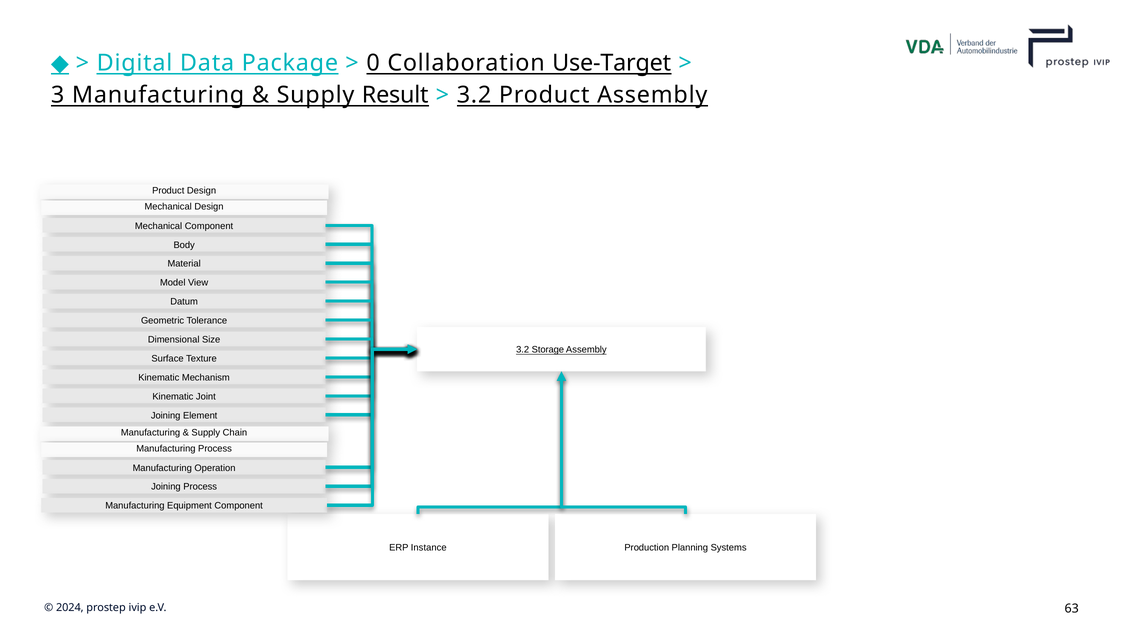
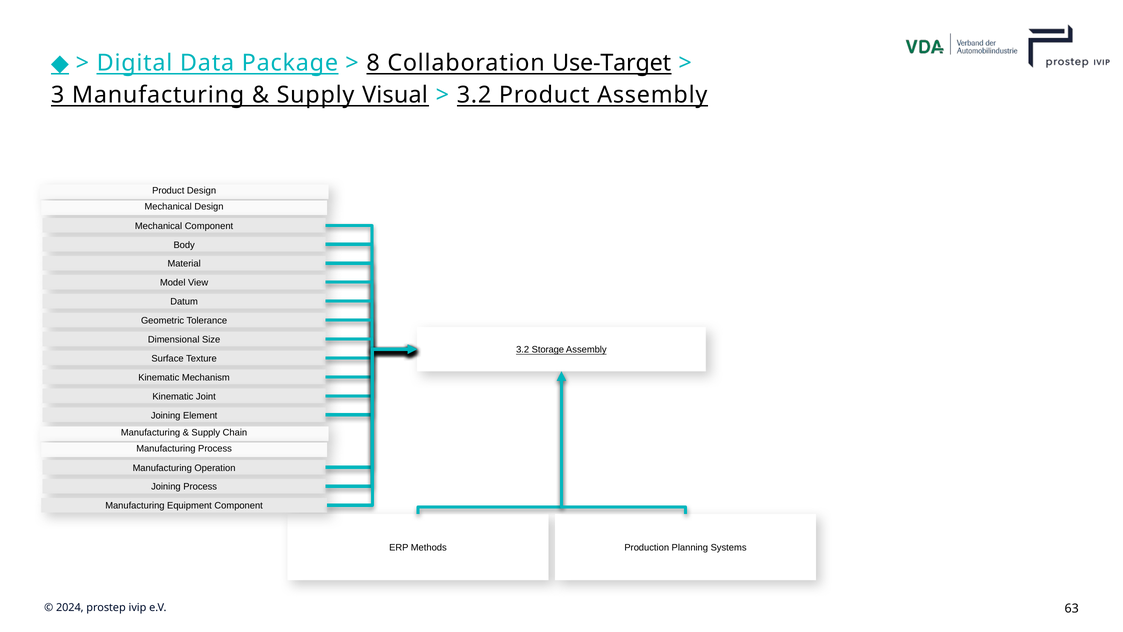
0: 0 -> 8 (373, 63)
Result: Result -> Visual (395, 95)
Instance: Instance -> Methods (429, 547)
